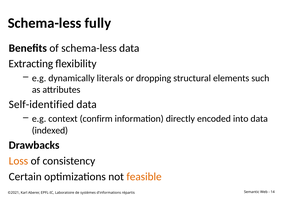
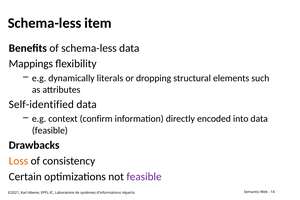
fully: fully -> item (98, 23)
Extracting: Extracting -> Mappings (31, 64)
indexed: indexed -> feasible (50, 130)
feasible colour: orange -> purple (144, 177)
